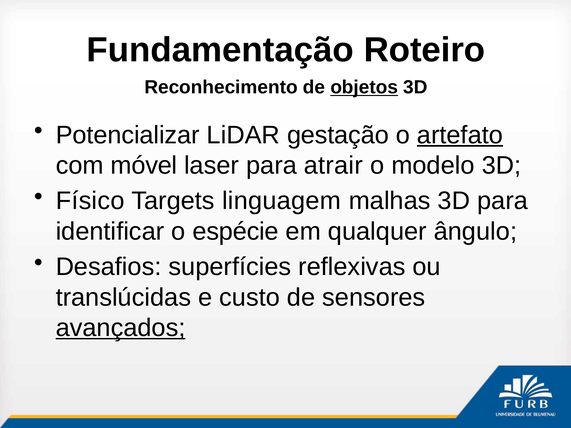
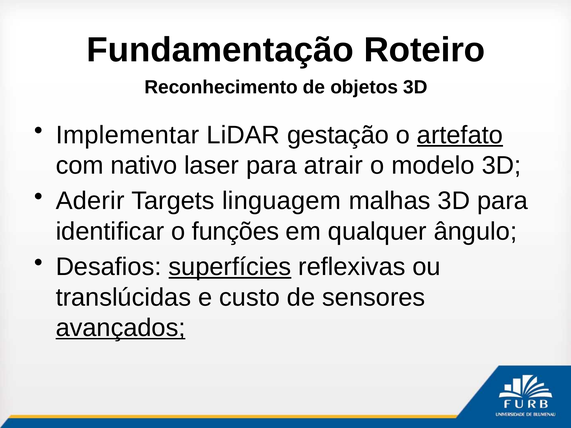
objetos underline: present -> none (364, 87)
Potencializar: Potencializar -> Implementar (128, 135)
móvel: móvel -> nativo (144, 166)
Físico: Físico -> Aderir (90, 201)
espécie: espécie -> funções (236, 232)
superfícies underline: none -> present (230, 267)
